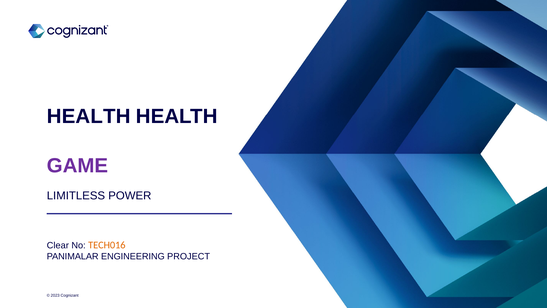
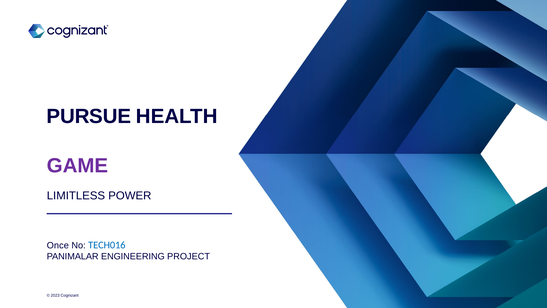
HEALTH: HEALTH -> PURSUE (89, 116)
Clear: Clear -> Once (58, 245)
TECH016 colour: orange -> blue (107, 245)
